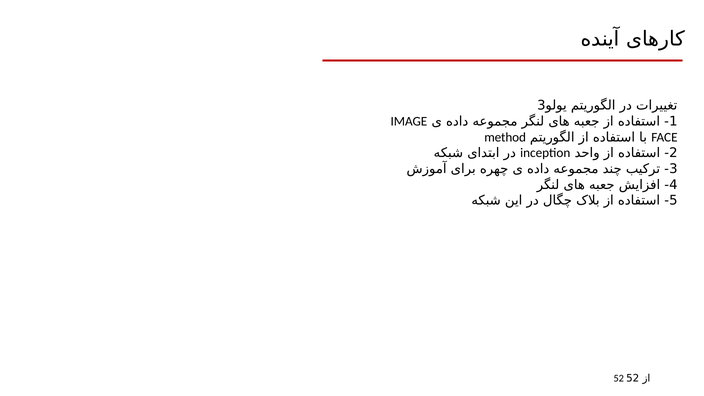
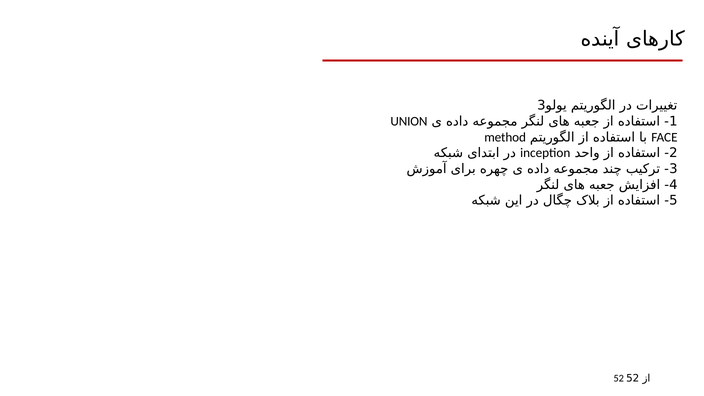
IMAGE: IMAGE -> UNION (409, 121)
